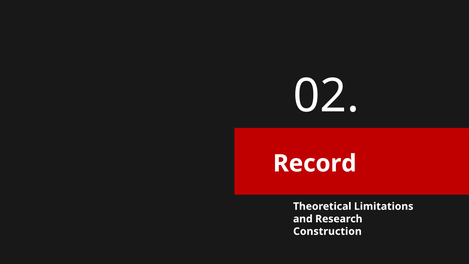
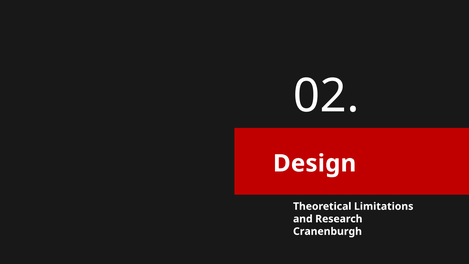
Record: Record -> Design (315, 163)
Construction: Construction -> Cranenburgh (327, 231)
